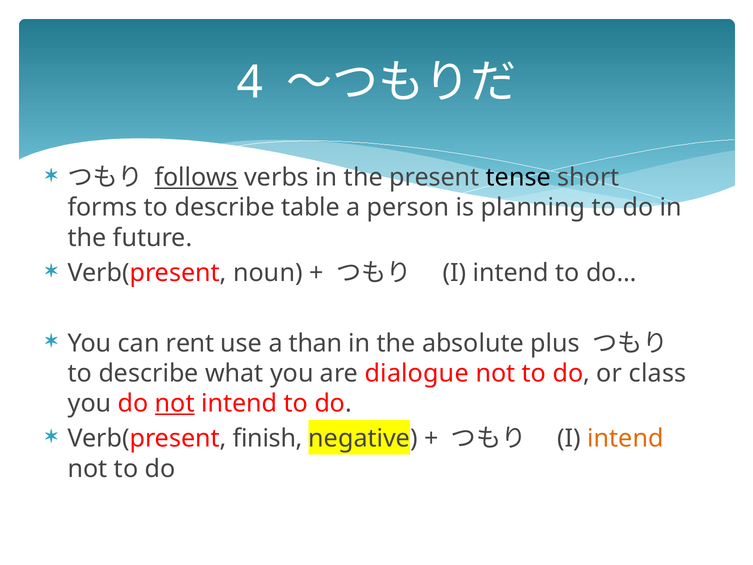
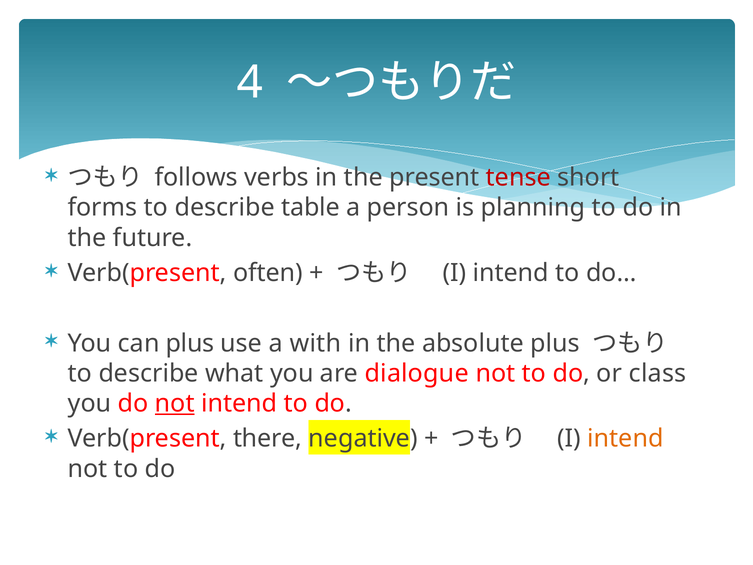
follows underline: present -> none (196, 177)
tense colour: black -> red (518, 177)
noun: noun -> often (268, 273)
can rent: rent -> plus (190, 343)
than: than -> with (315, 343)
finish: finish -> there (268, 438)
